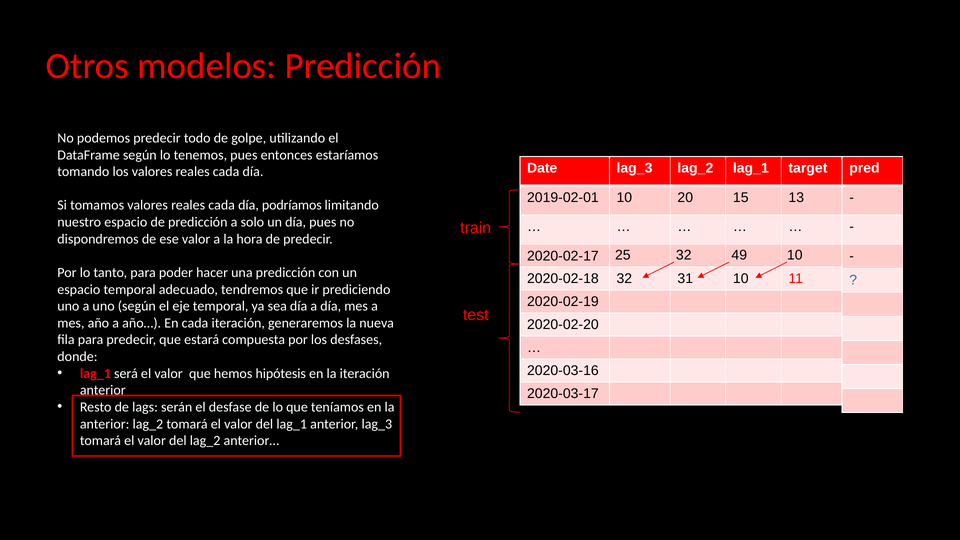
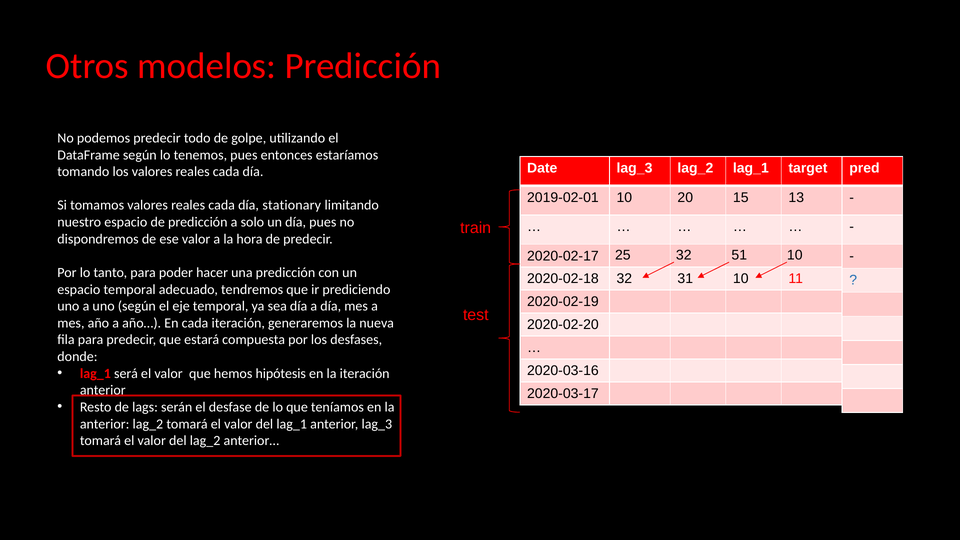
podríamos: podríamos -> stationary (292, 205)
49: 49 -> 51 (739, 255)
